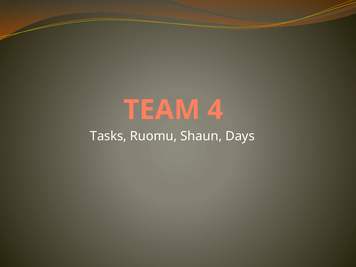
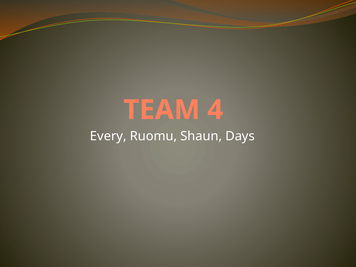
Tasks: Tasks -> Every (108, 136)
